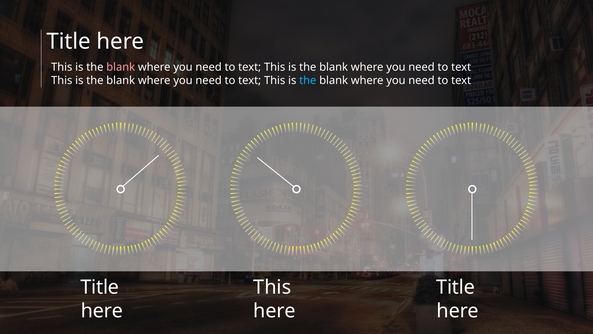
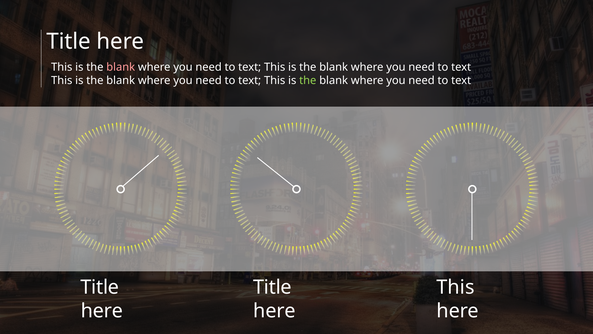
the colour: light blue -> light green (308, 80)
This: This -> Title (272, 287)
Title: Title -> This (456, 287)
